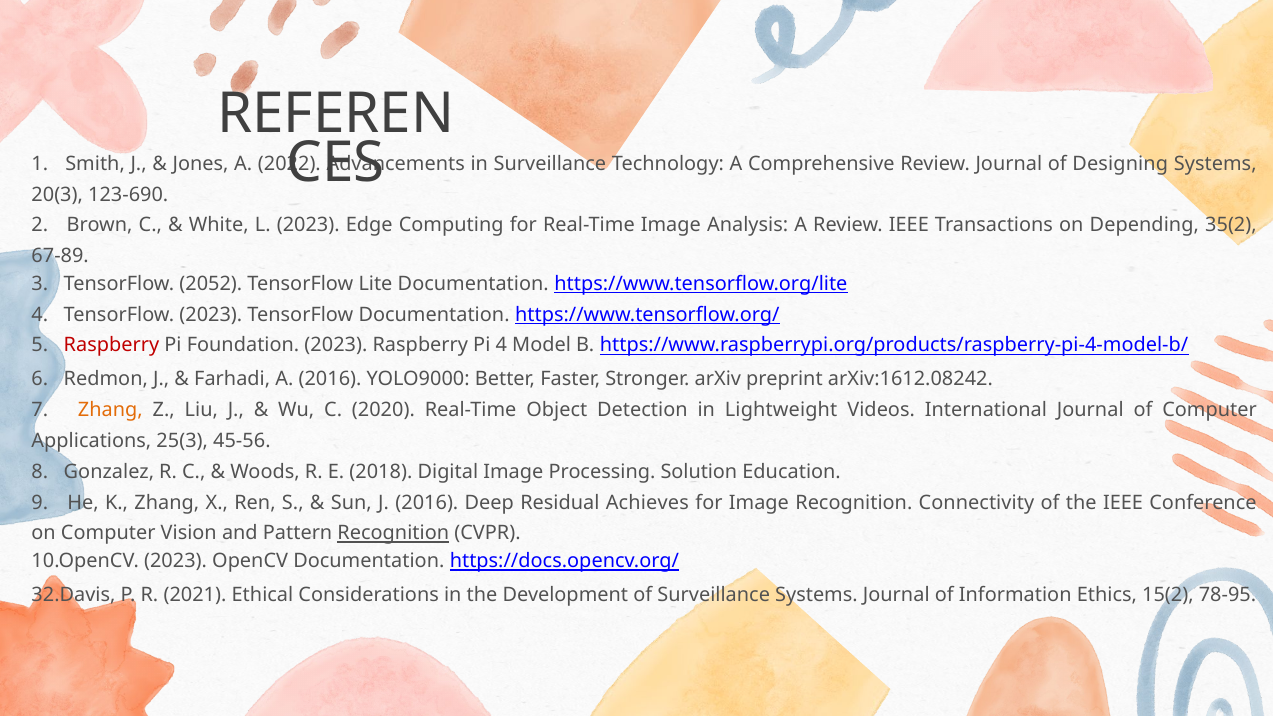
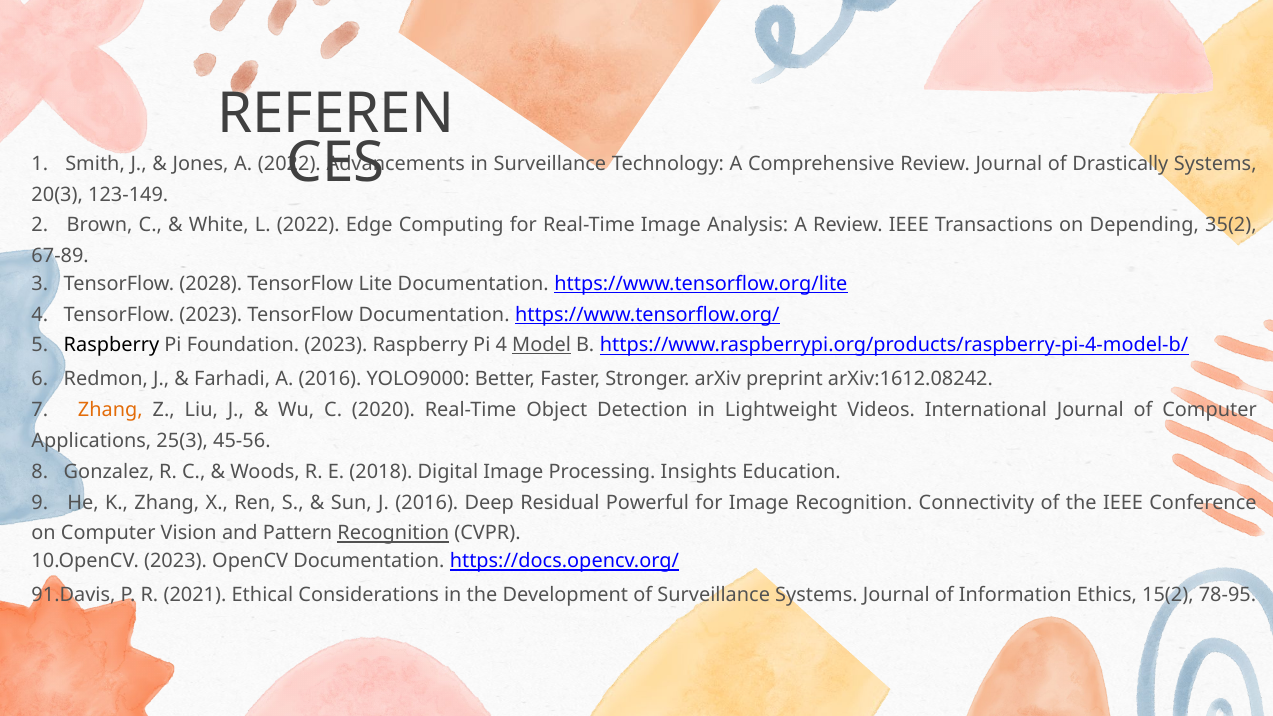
Designing: Designing -> Drastically (1120, 164)
123-690: 123-690 -> 123-149 (128, 195)
L 2023: 2023 -> 2022 (308, 225)
2052: 2052 -> 2028 (211, 284)
Raspberry colour: red -> black (111, 345)
Model underline: none -> present (542, 345)
Solution: Solution -> Insights (699, 472)
Achieves: Achieves -> Powerful (647, 503)
32.Davis: 32.Davis -> 91.Davis (73, 595)
